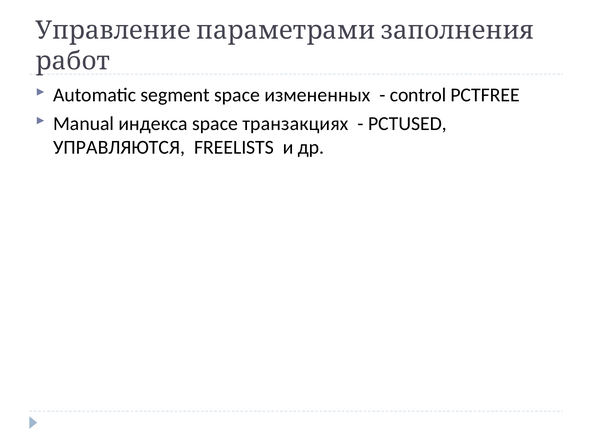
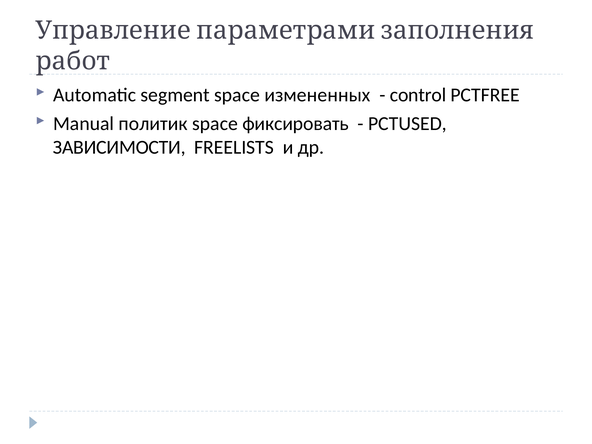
индекса: индекса -> политик (153, 124)
транзакциях: транзакциях -> фиксировать (296, 124)
УПРАВЛЯЮТСЯ: УПРАВЛЯЮТСЯ -> ЗАВИСИМОСТИ (119, 147)
